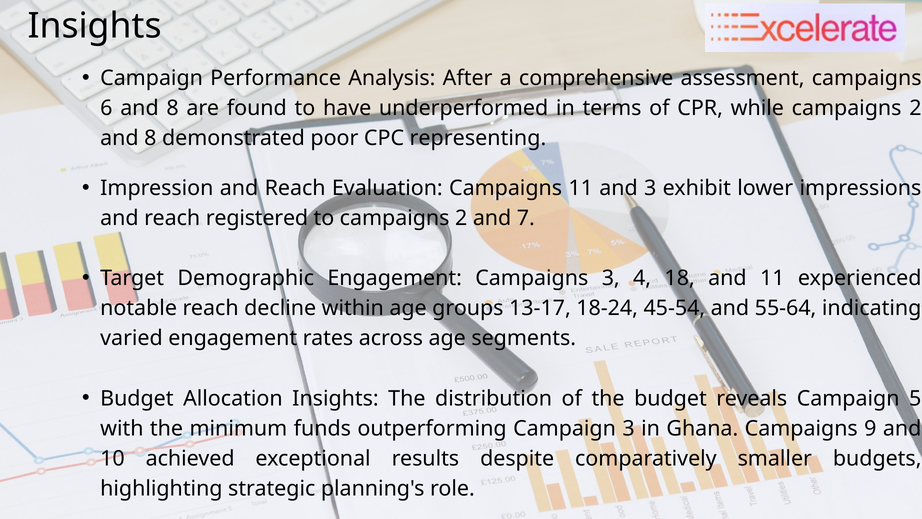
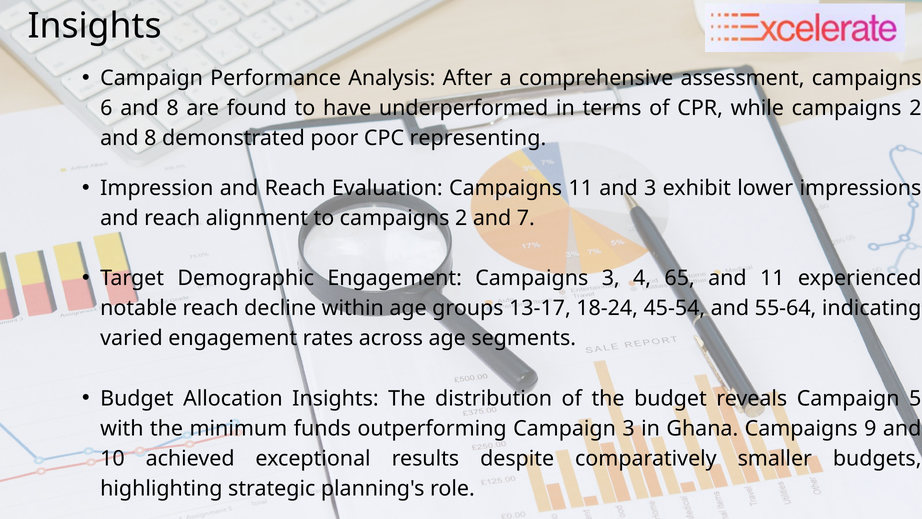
registered: registered -> alignment (257, 218)
18: 18 -> 65 (680, 278)
